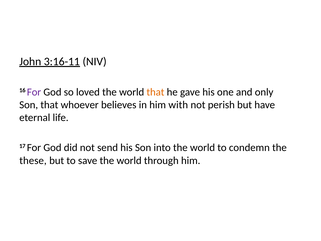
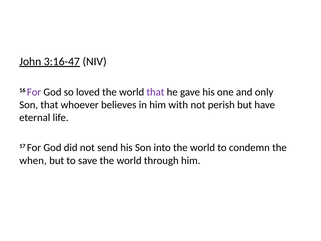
3:16-11: 3:16-11 -> 3:16-47 (62, 61)
that colour: orange -> purple (155, 92)
these: these -> when (33, 160)
